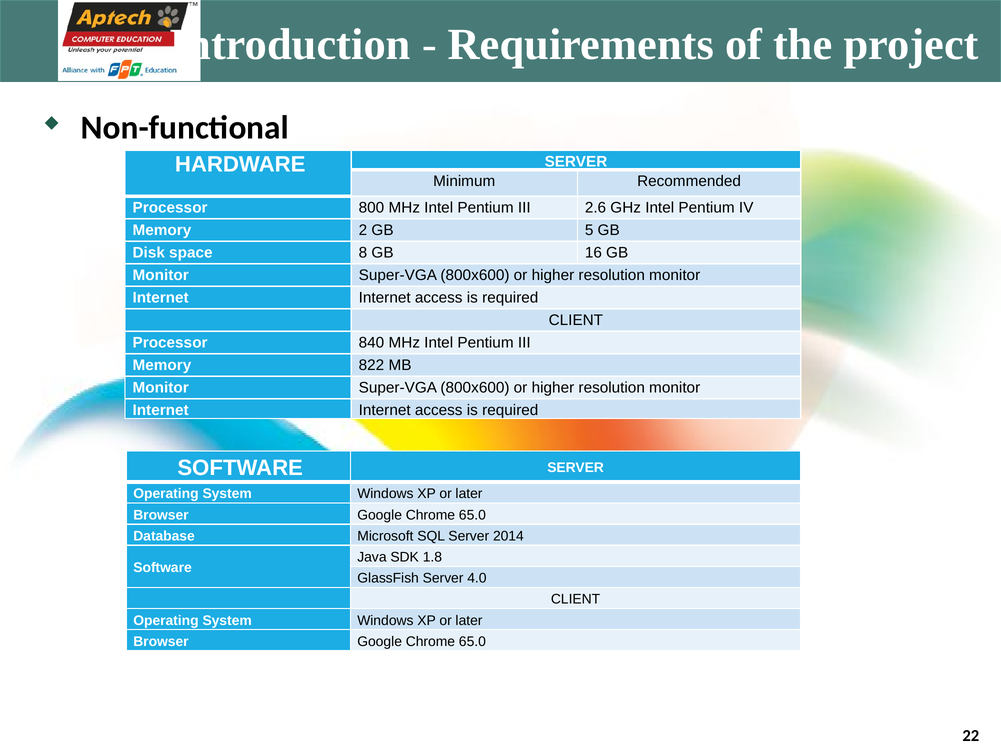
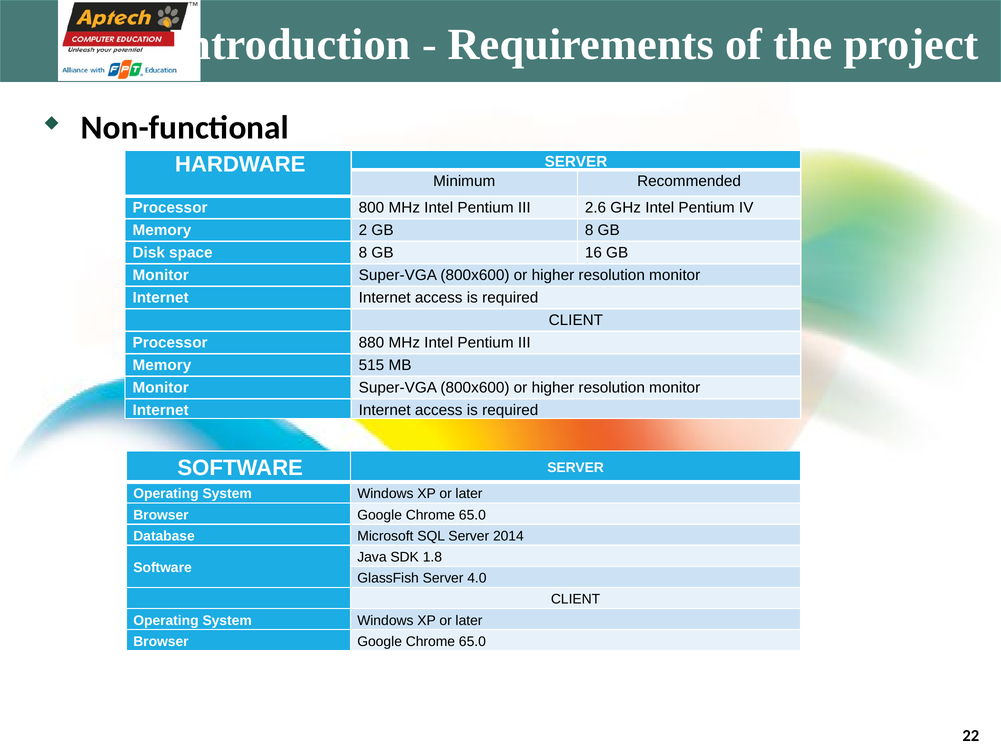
GB 5: 5 -> 8 (589, 230)
840: 840 -> 880 (371, 343)
822: 822 -> 515 (371, 365)
